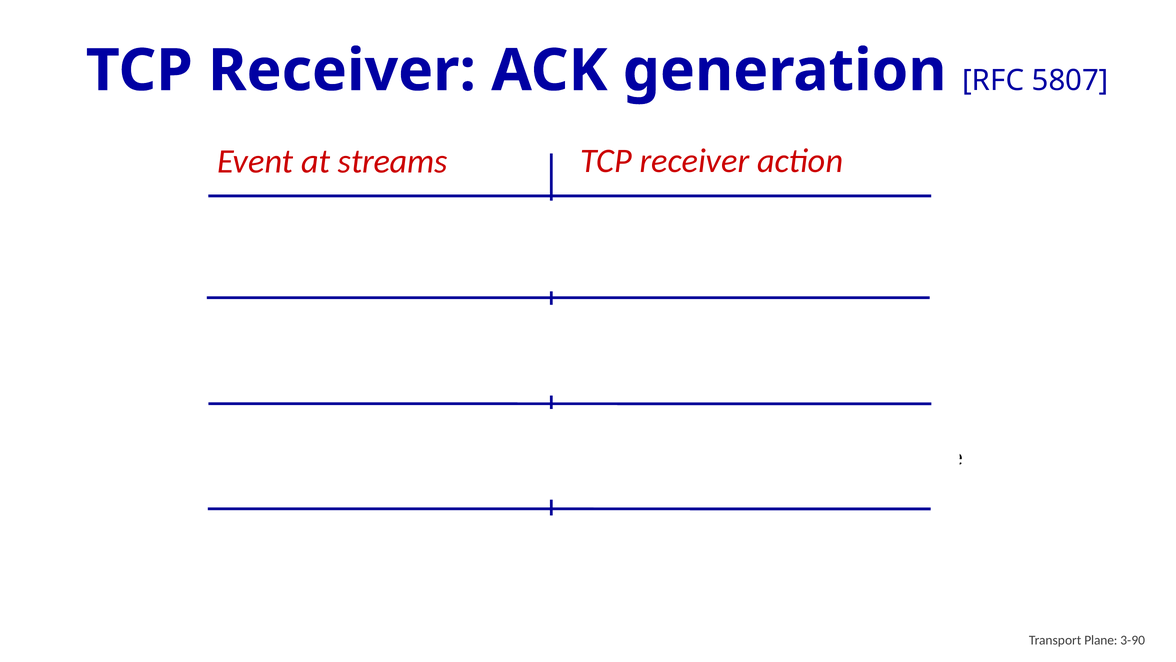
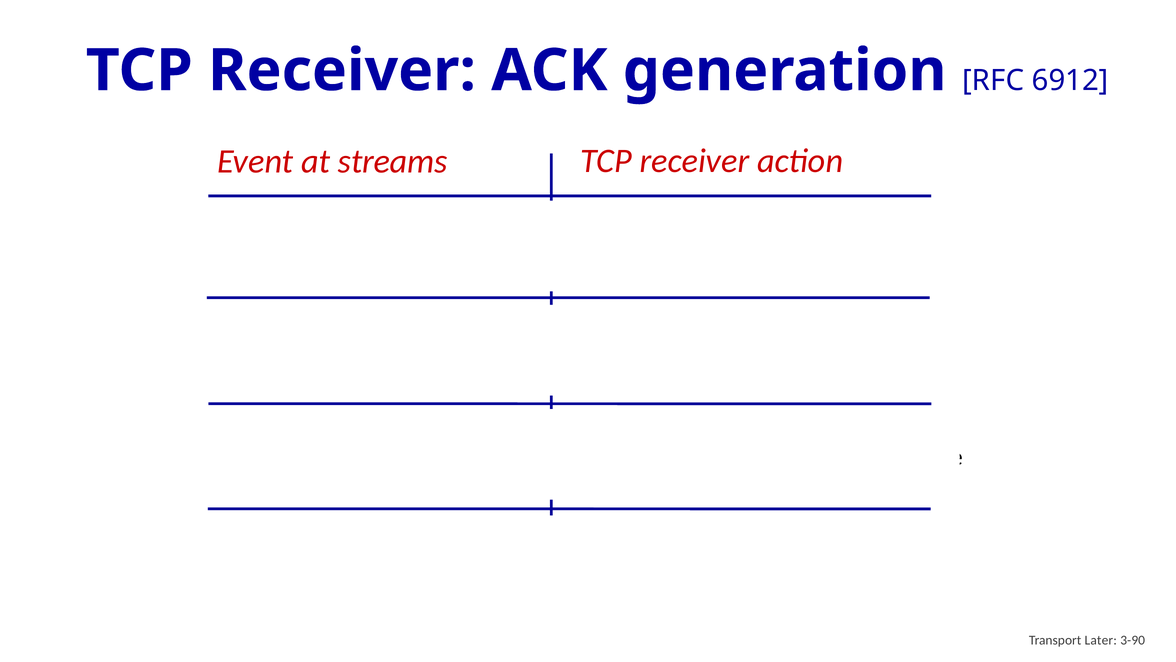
5807: 5807 -> 6912 (1070, 80)
Plane: Plane -> Later (1101, 640)
